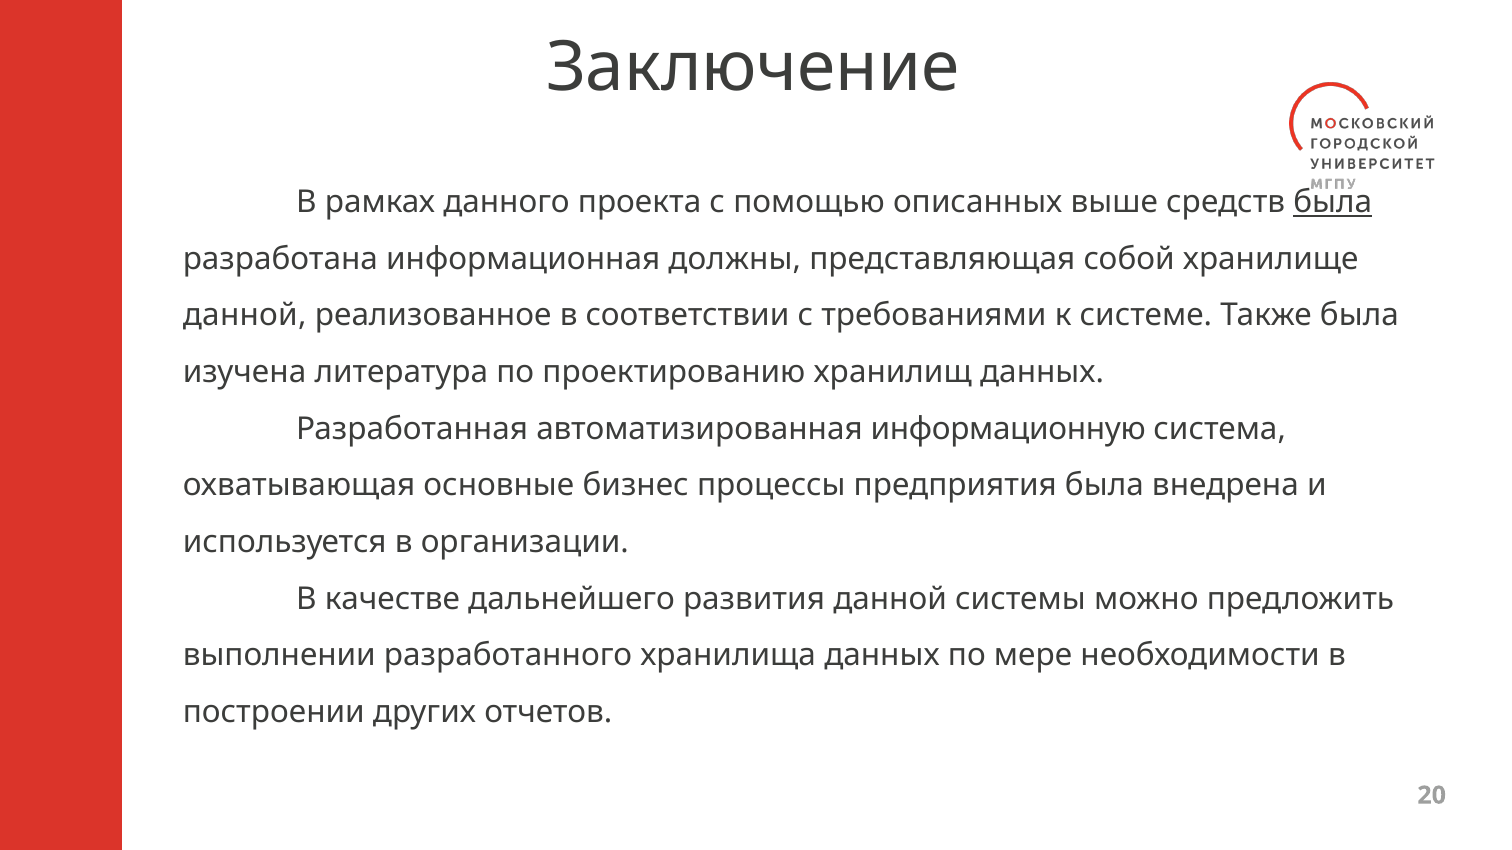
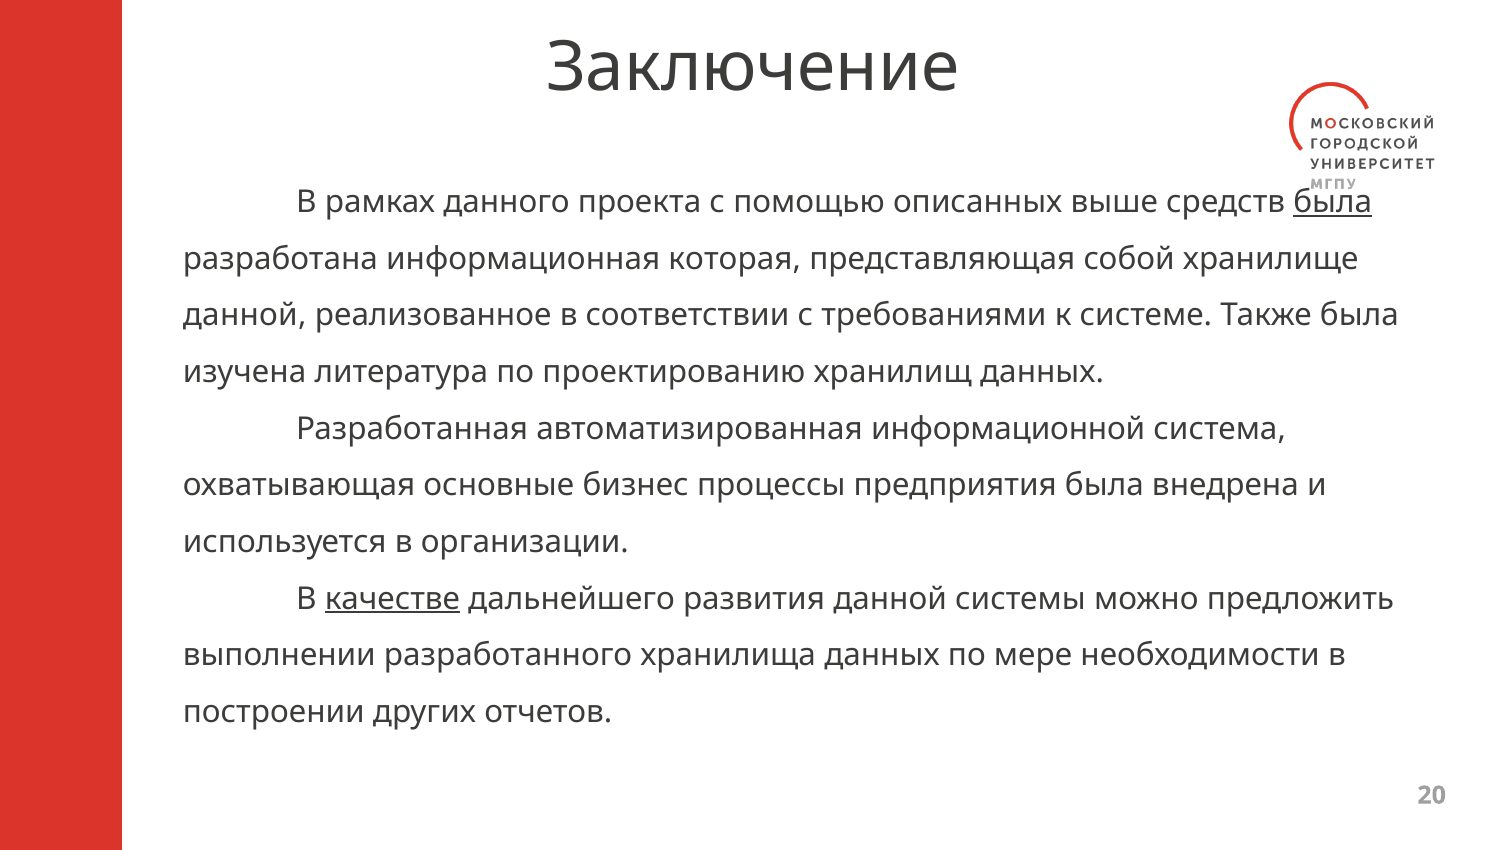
должны: должны -> которая (735, 259)
информационную: информационную -> информационной (1008, 429)
качестве underline: none -> present (392, 599)
